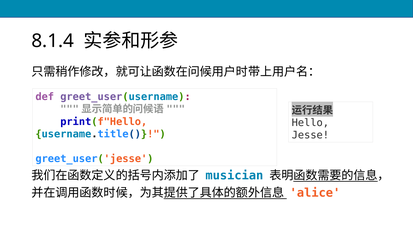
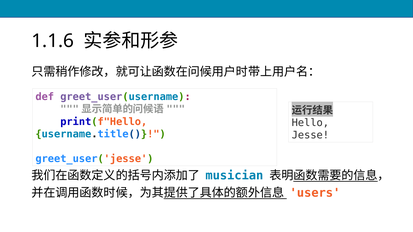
8.1.4: 8.1.4 -> 1.1.6 (53, 41)
alice: alice -> users (315, 193)
